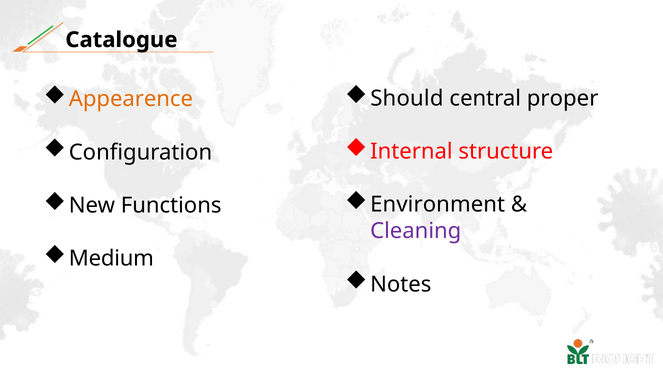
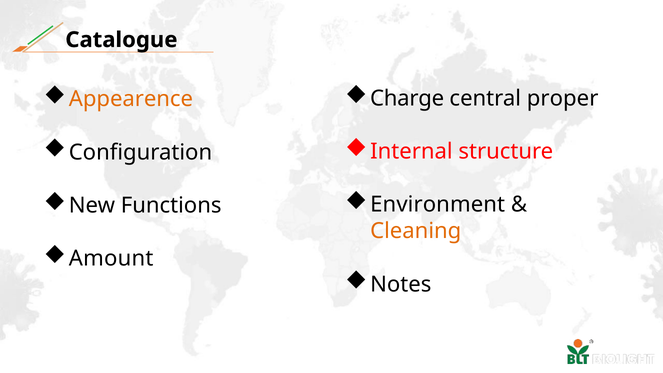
Should: Should -> Charge (407, 98)
Cleaning colour: purple -> orange (416, 231)
Medium: Medium -> Amount (111, 258)
